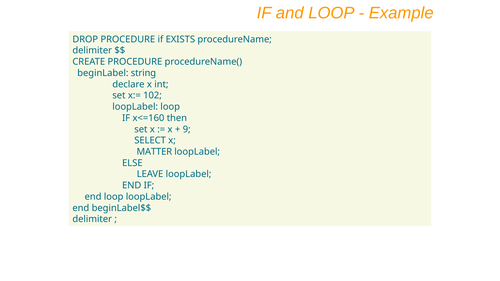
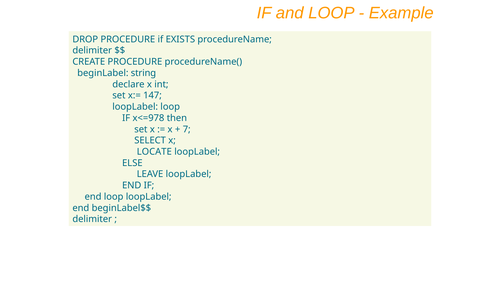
102: 102 -> 147 (152, 96)
x<=160: x<=160 -> x<=978 (148, 118)
9: 9 -> 7 (187, 129)
MATTER: MATTER -> LOCATE (154, 152)
